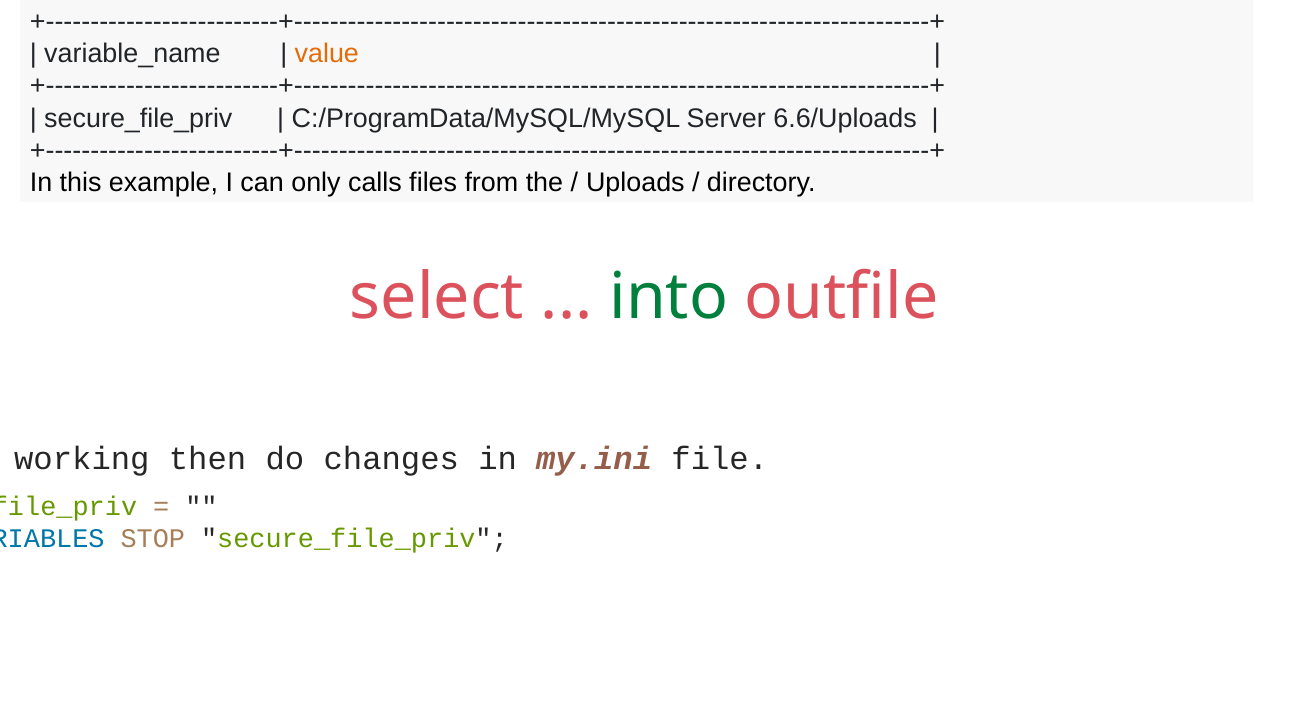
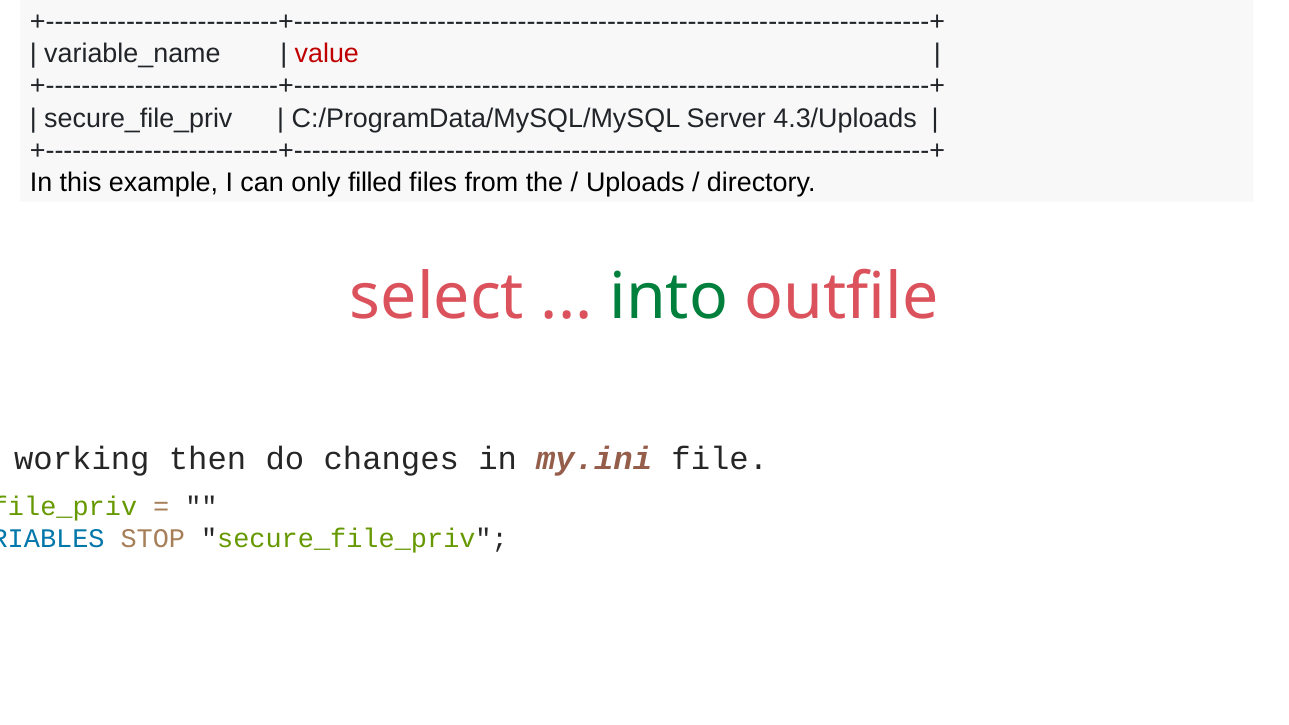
value colour: orange -> red (327, 54)
6.6/Uploads: 6.6/Uploads -> 4.3/Uploads (845, 118)
calls: calls -> filled (375, 183)
